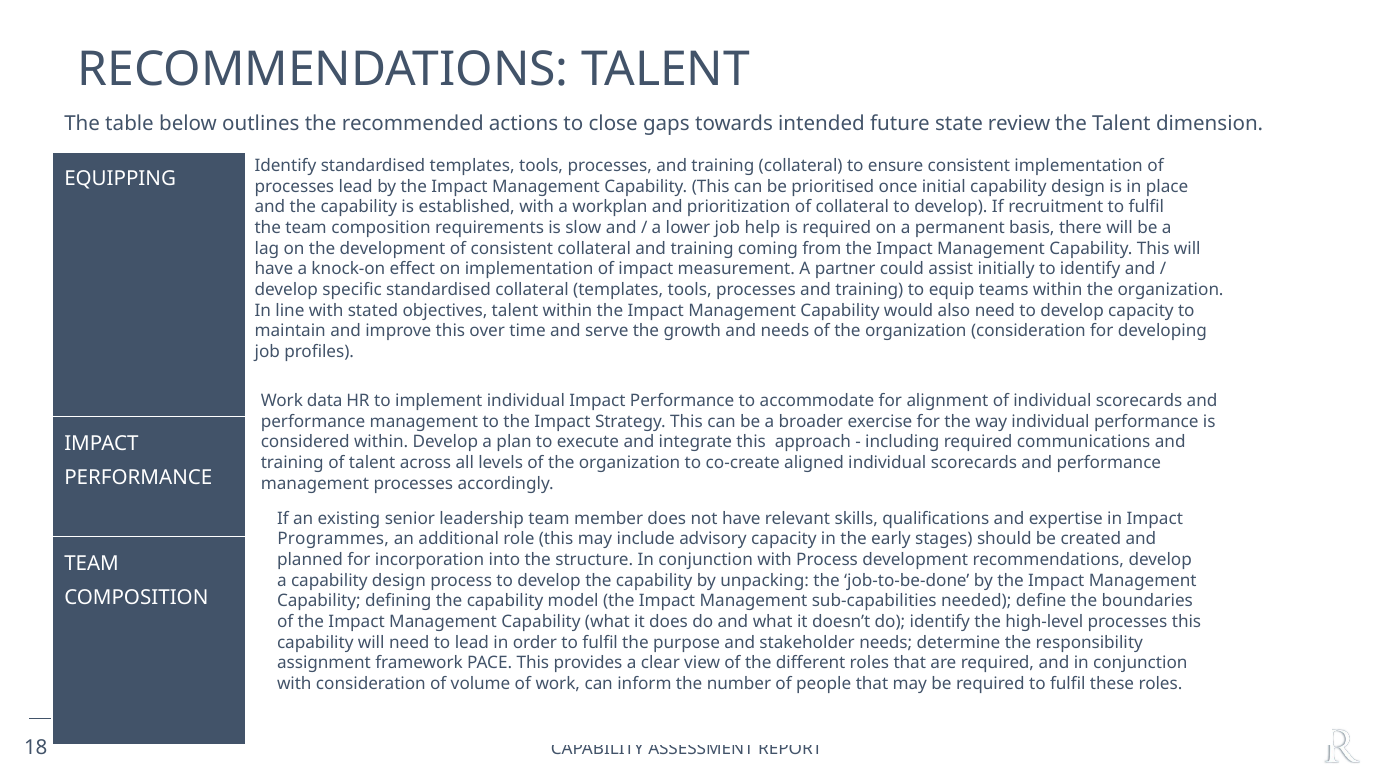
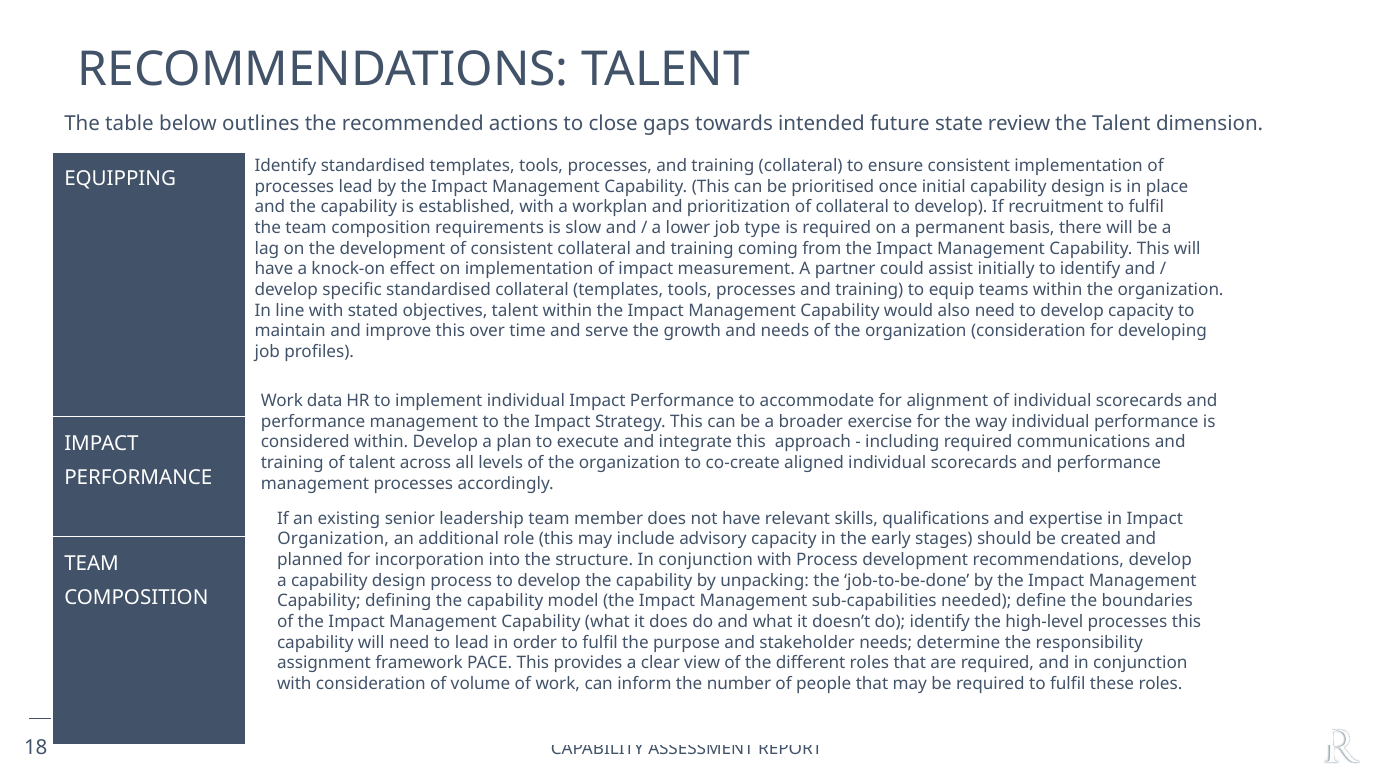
help: help -> type (763, 228)
Programmes: Programmes -> Organization (333, 539)
